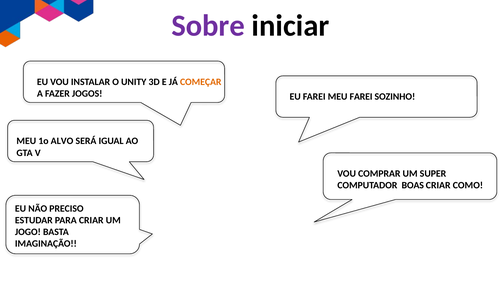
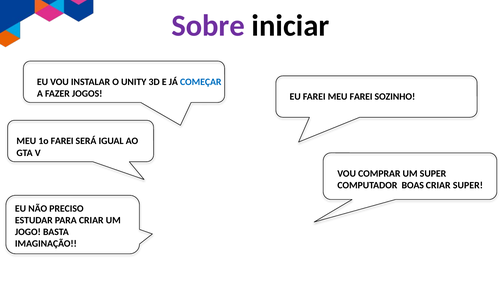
COMEÇAR colour: orange -> blue (201, 82)
1o ALVO: ALVO -> FAREI (62, 141)
CRIAR COMO: COMO -> SUPER (468, 185)
